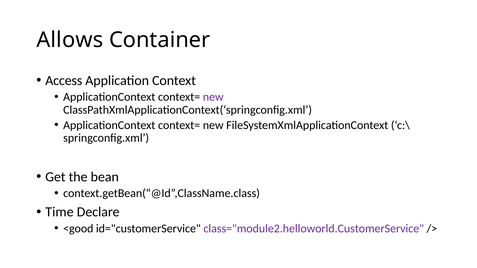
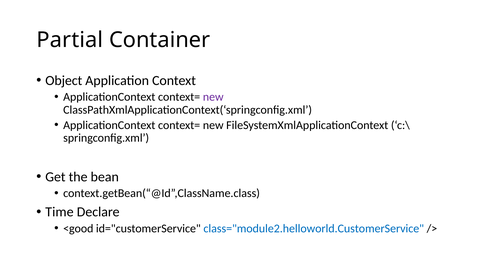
Allows: Allows -> Partial (70, 40)
Access: Access -> Object (64, 81)
class="module2.helloworld.CustomerService colour: purple -> blue (314, 229)
